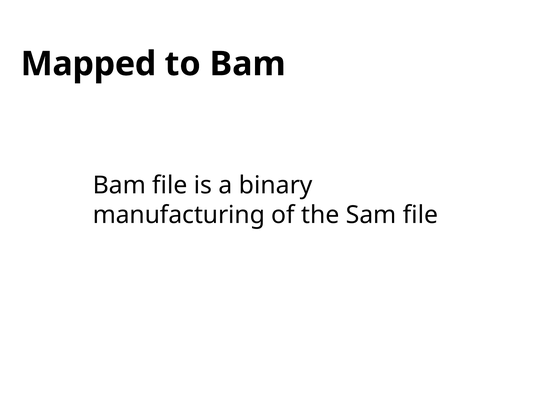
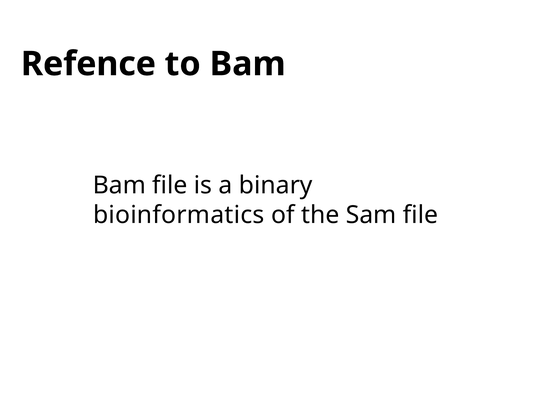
Mapped: Mapped -> Refence (88, 64)
manufacturing: manufacturing -> bioinformatics (179, 215)
